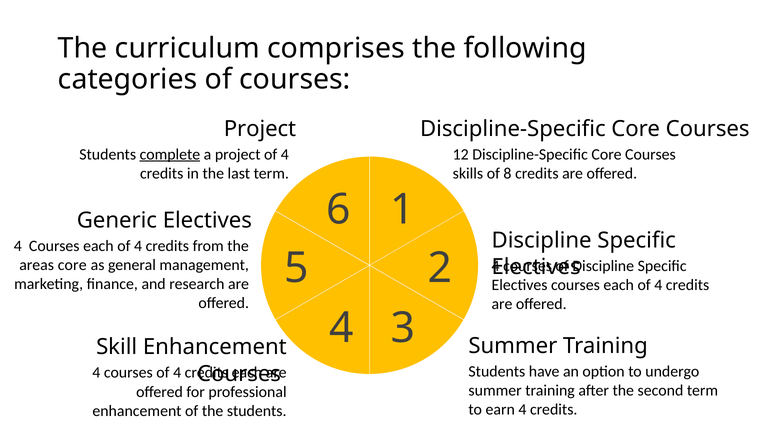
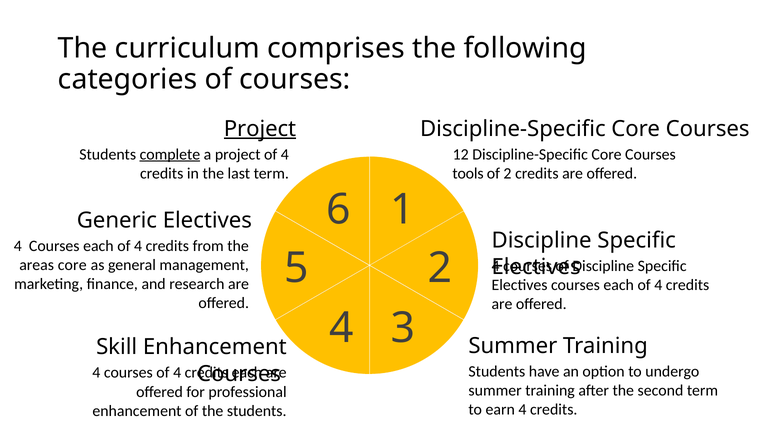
Project underline: none -> present (260, 129)
skills: skills -> tools (468, 173)
of 8: 8 -> 2 (507, 173)
